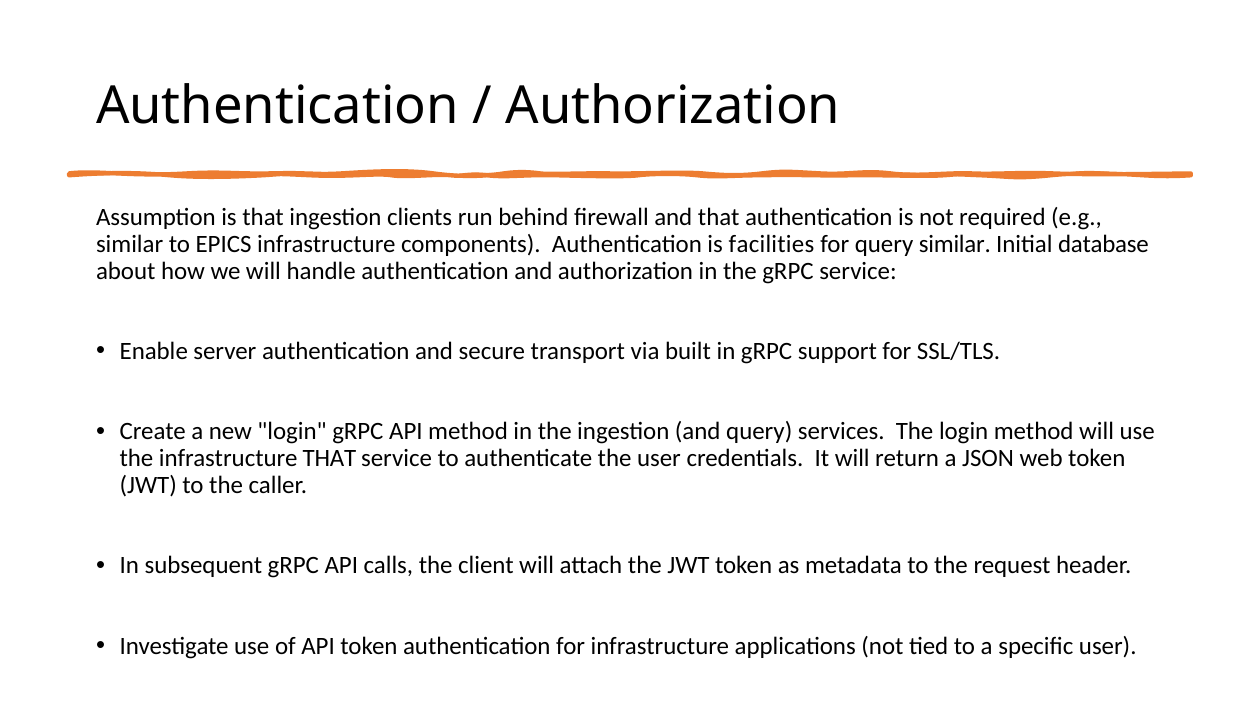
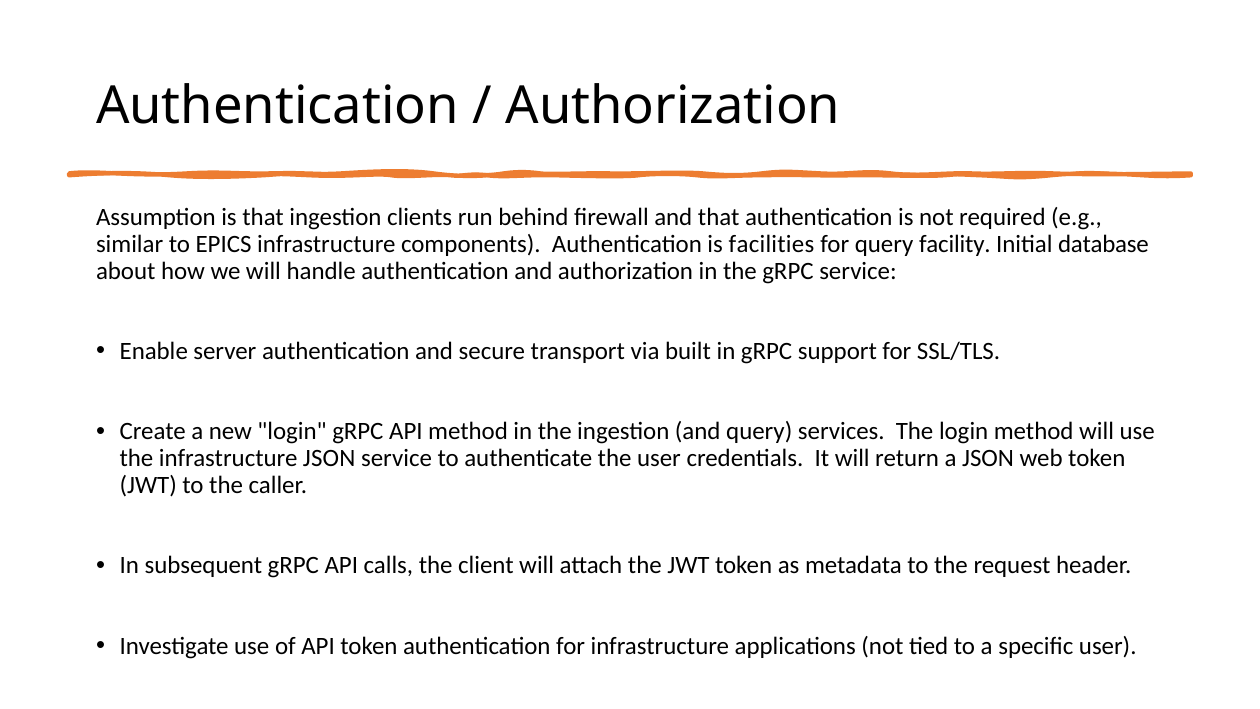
query similar: similar -> facility (955, 244)
infrastructure THAT: THAT -> JSON (329, 458)
